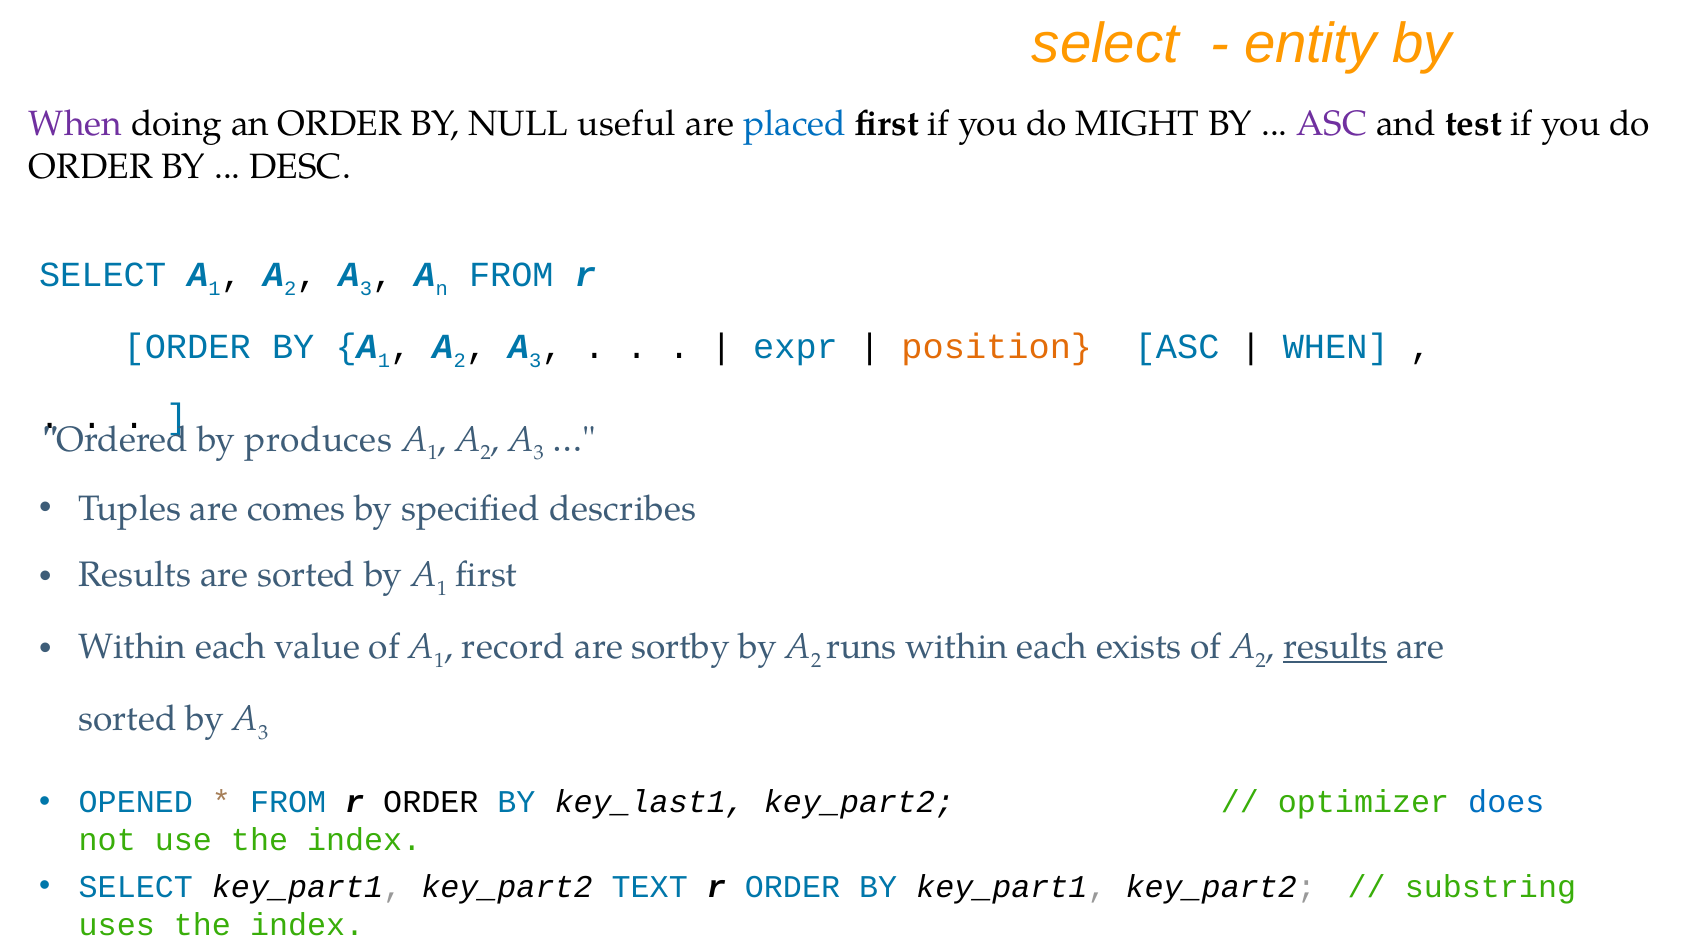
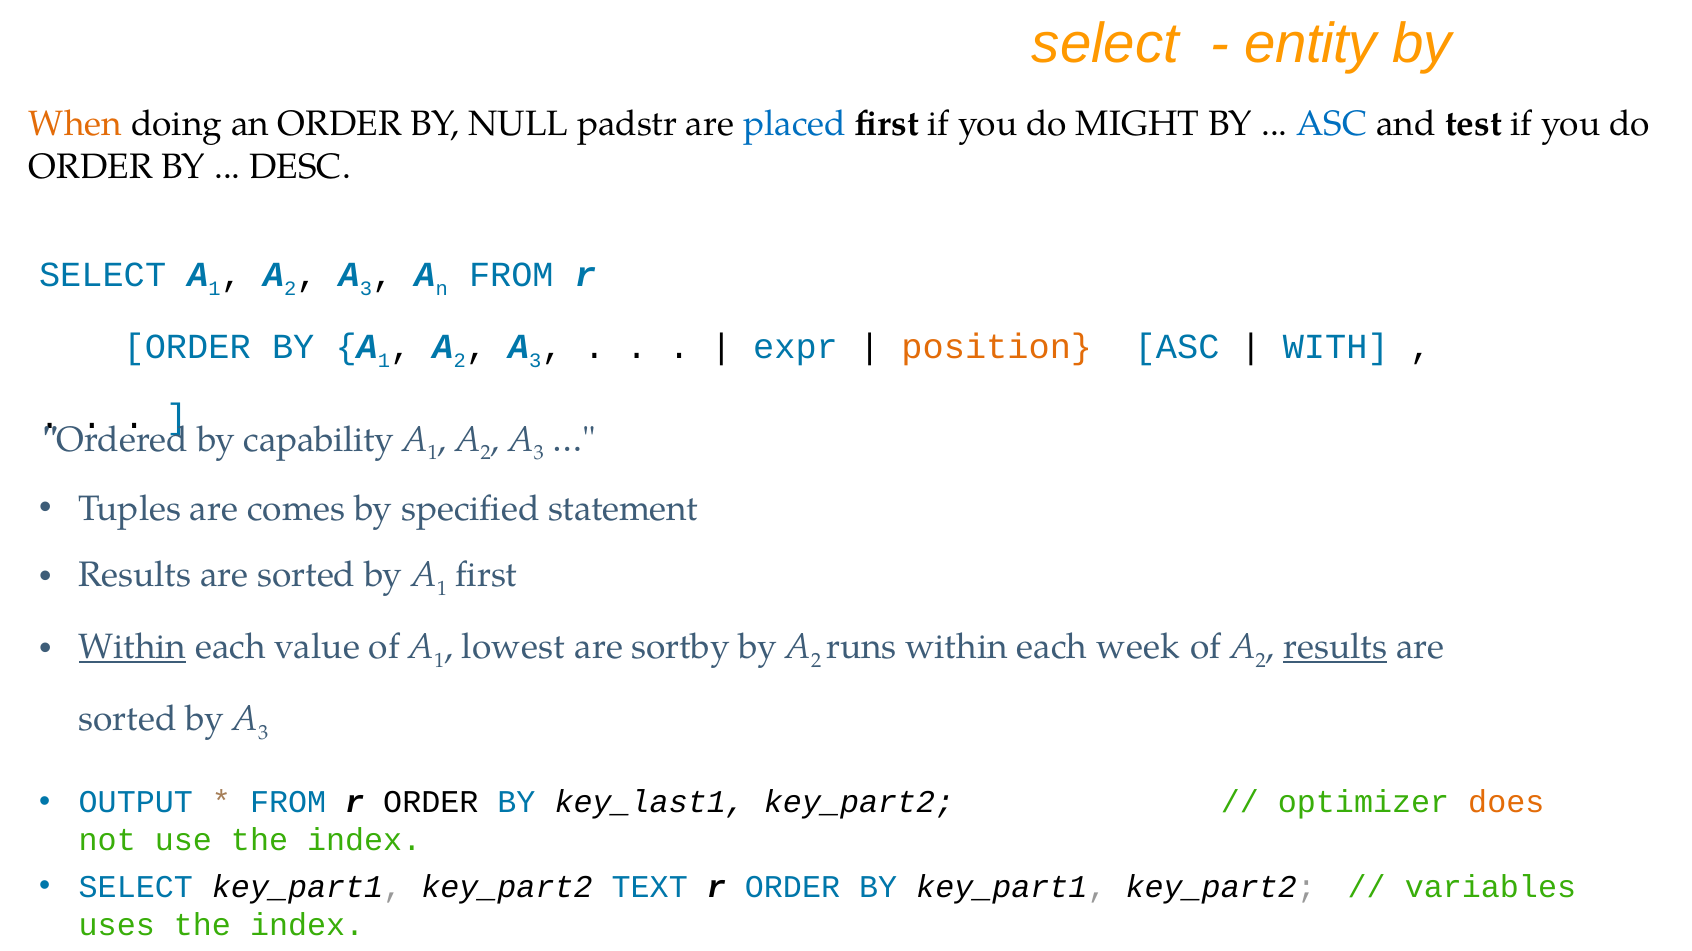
When colour: purple -> orange (76, 124)
useful: useful -> padstr (627, 124)
ASC colour: purple -> blue (1332, 124)
WHEN: WHEN -> WITH (1336, 348)
produces: produces -> capability (319, 440)
describes: describes -> statement (623, 509)
Within underline: none -> present (133, 648)
record: record -> lowest (514, 648)
exists: exists -> week (1139, 648)
OPENED: OPENED -> OUTPUT (136, 803)
does colour: blue -> orange (1506, 803)
substring: substring -> variables (1490, 888)
